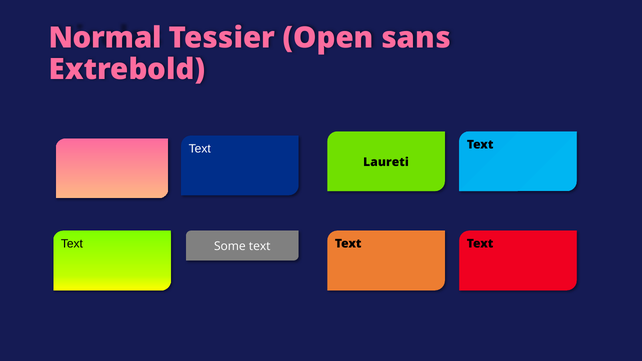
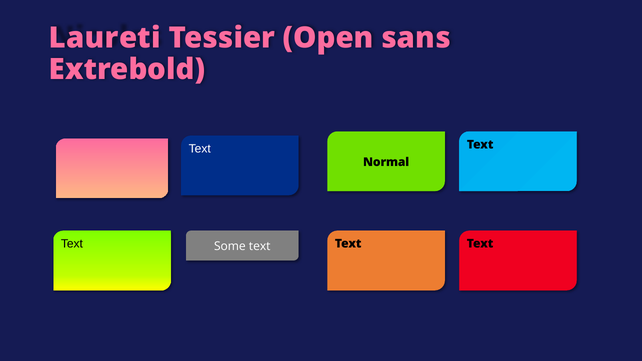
Normal: Normal -> Laureti (105, 38)
Laureti: Laureti -> Normal (386, 162)
